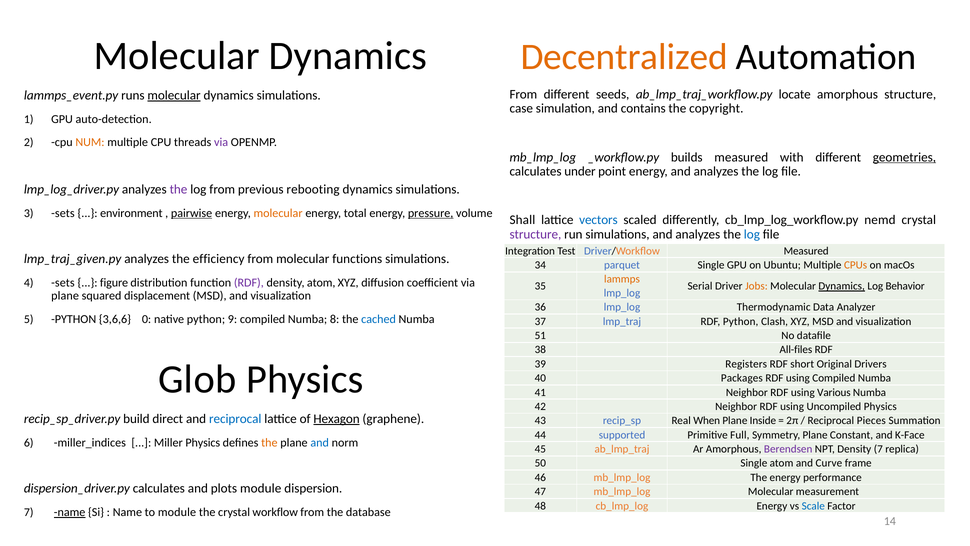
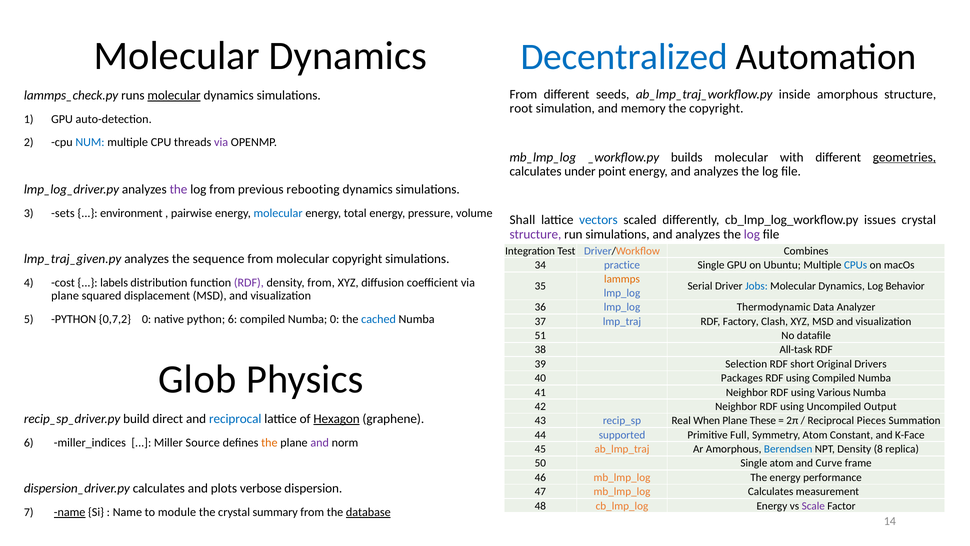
Decentralized colour: orange -> blue (624, 57)
locate: locate -> inside (795, 94)
lammps_event.py: lammps_event.py -> lammps_check.py (71, 95)
case: case -> root (521, 108)
contains: contains -> memory (643, 108)
NUM colour: orange -> blue (90, 142)
builds measured: measured -> molecular (741, 157)
pairwise underline: present -> none (192, 213)
molecular colour: orange -> blue (278, 213)
pressure underline: present -> none (431, 213)
nemd: nemd -> issues (880, 220)
log colour: blue -> purple (752, 234)
Driver/Workflow Measured: Measured -> Combines (806, 251)
efficiency: efficiency -> sequence (219, 259)
molecular functions: functions -> copyright (357, 259)
parquet: parquet -> practice (622, 265)
CPUs colour: orange -> blue (856, 265)
sets: sets -> cost (63, 283)
figure: figure -> labels (114, 283)
density atom: atom -> from (321, 283)
Jobs colour: orange -> blue (756, 286)
Dynamics underline: present -> none (842, 286)
3,6,6: 3,6,6 -> 0,7,2 (115, 319)
python 9: 9 -> 6 (233, 319)
Numba 8: 8 -> 0 (335, 319)
RDF Python: Python -> Factory (741, 321)
All-files: All-files -> All-task (796, 350)
Registers: Registers -> Selection (746, 364)
Uncompiled Physics: Physics -> Output (880, 406)
Inside: Inside -> These (763, 420)
Symmetry Plane: Plane -> Atom (815, 435)
Miller Physics: Physics -> Source (203, 442)
and colour: blue -> purple (320, 442)
Berendsen colour: purple -> blue (788, 449)
Density 7: 7 -> 8 (878, 449)
plots module: module -> verbose (261, 488)
mb_lmp_log Molecular: Molecular -> Calculates (771, 491)
Scale colour: blue -> purple (813, 505)
workflow: workflow -> summary (275, 512)
database underline: none -> present (368, 512)
